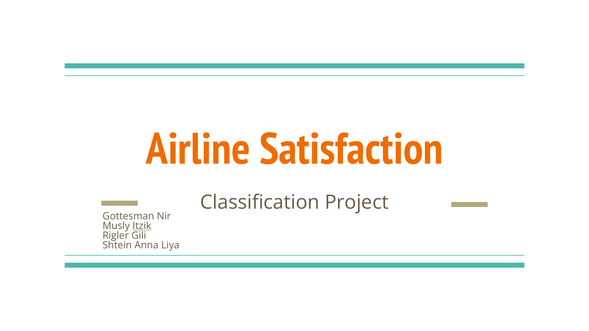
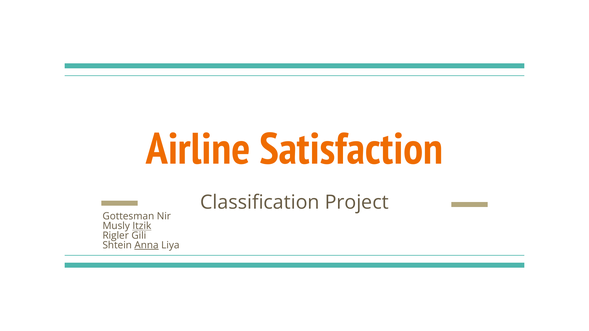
Anna underline: none -> present (147, 245)
